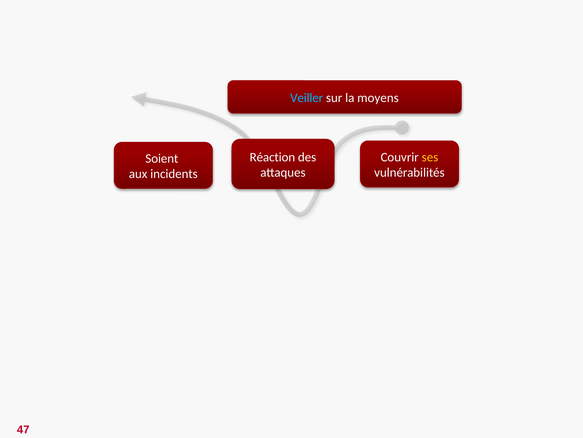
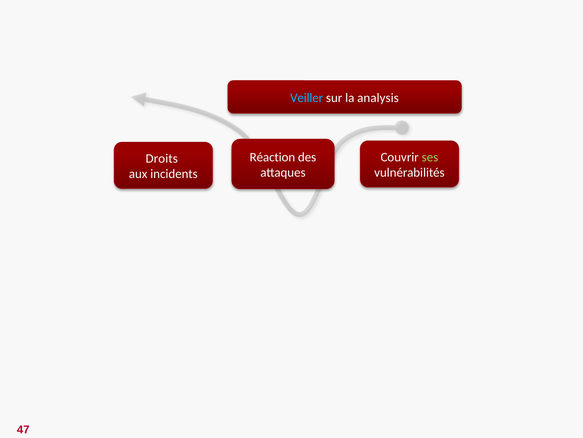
moyens: moyens -> analysis (378, 98)
ses colour: yellow -> light green (430, 157)
Soient: Soient -> Droits (162, 158)
